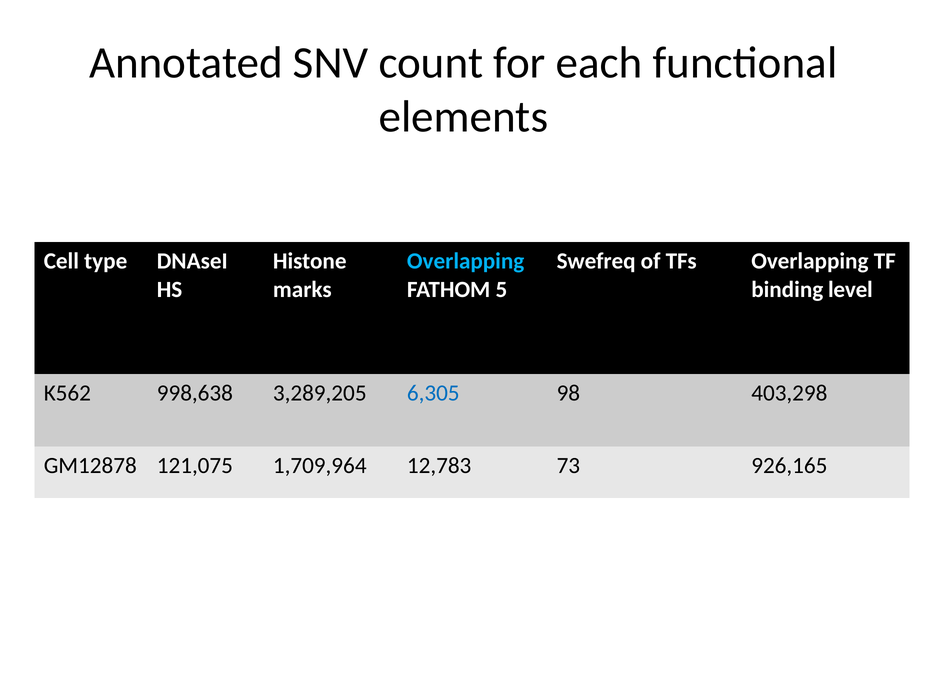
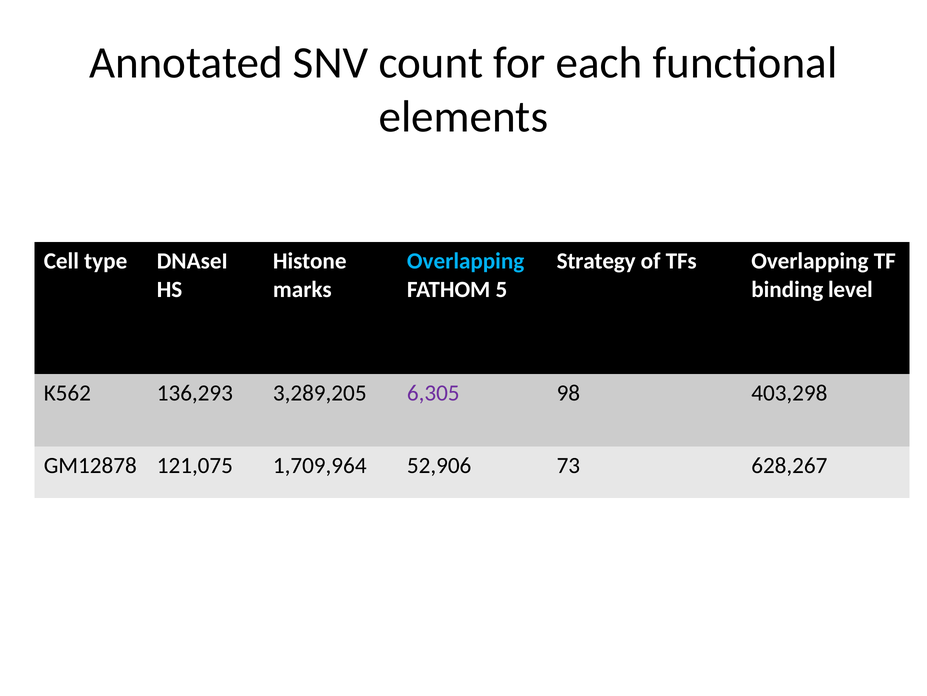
Swefreq: Swefreq -> Strategy (596, 261)
998,638: 998,638 -> 136,293 (195, 393)
6,305 colour: blue -> purple (433, 393)
12,783: 12,783 -> 52,906 (439, 465)
926,165: 926,165 -> 628,267 (789, 465)
